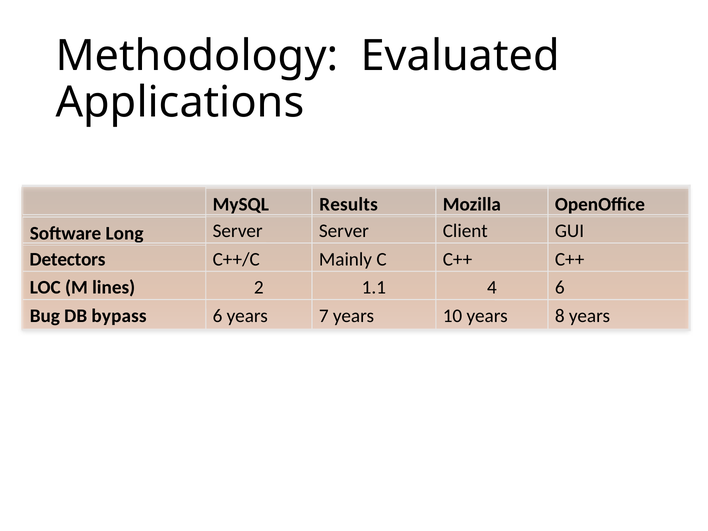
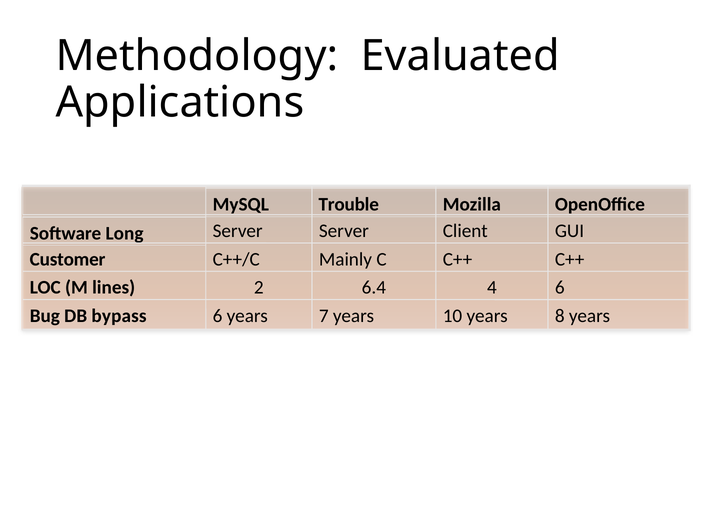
Results: Results -> Trouble (349, 204)
Detectors: Detectors -> Customer (68, 259)
1.1: 1.1 -> 6.4 (374, 288)
